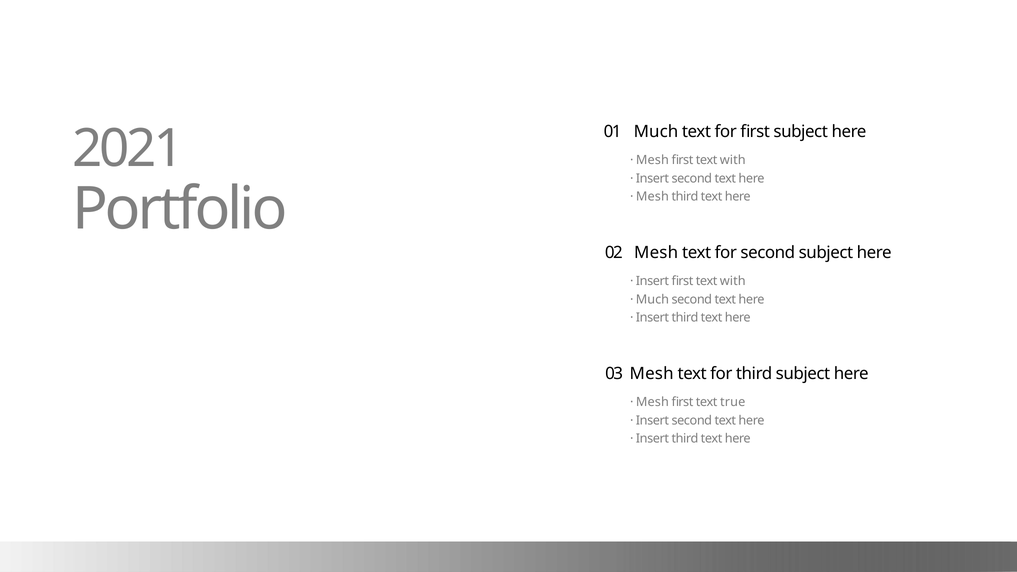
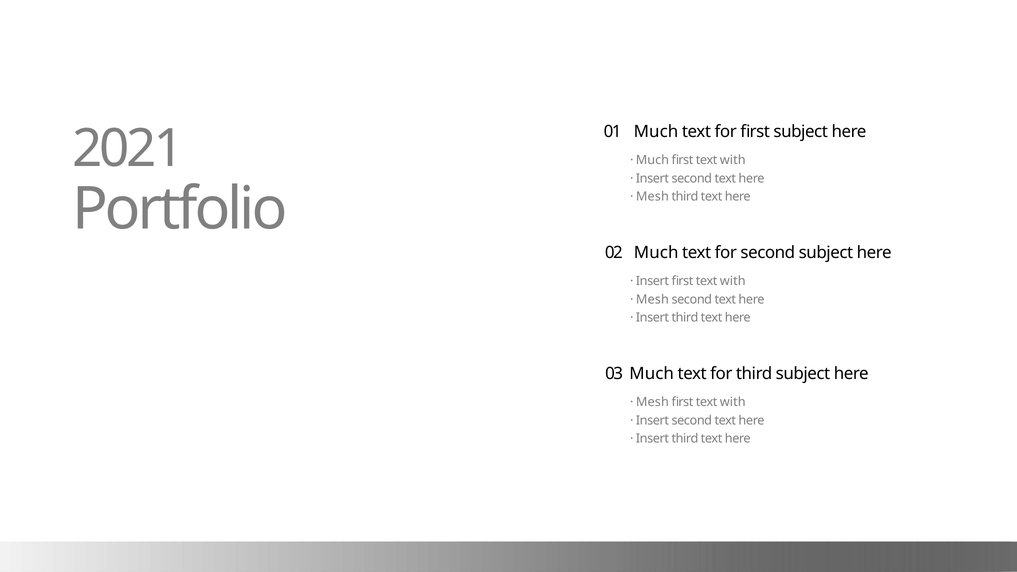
Mesh: Mesh -> Much (652, 160)
02 Mesh: Mesh -> Much (656, 253)
Much: Much -> Mesh (652, 299)
03 Mesh: Mesh -> Much (652, 374)
true: true -> with (733, 402)
